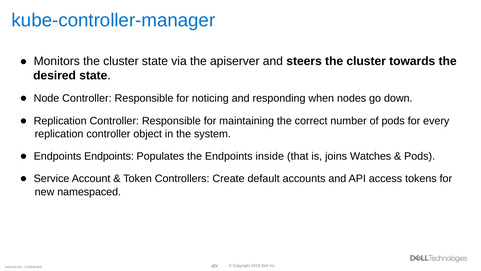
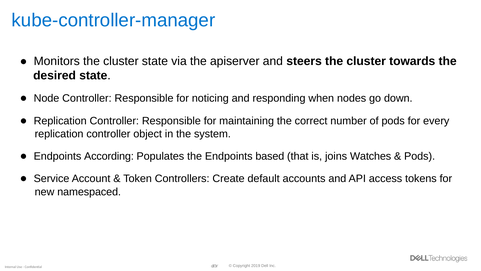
Endpoints Endpoints: Endpoints -> According (109, 156)
inside: inside -> based (270, 156)
